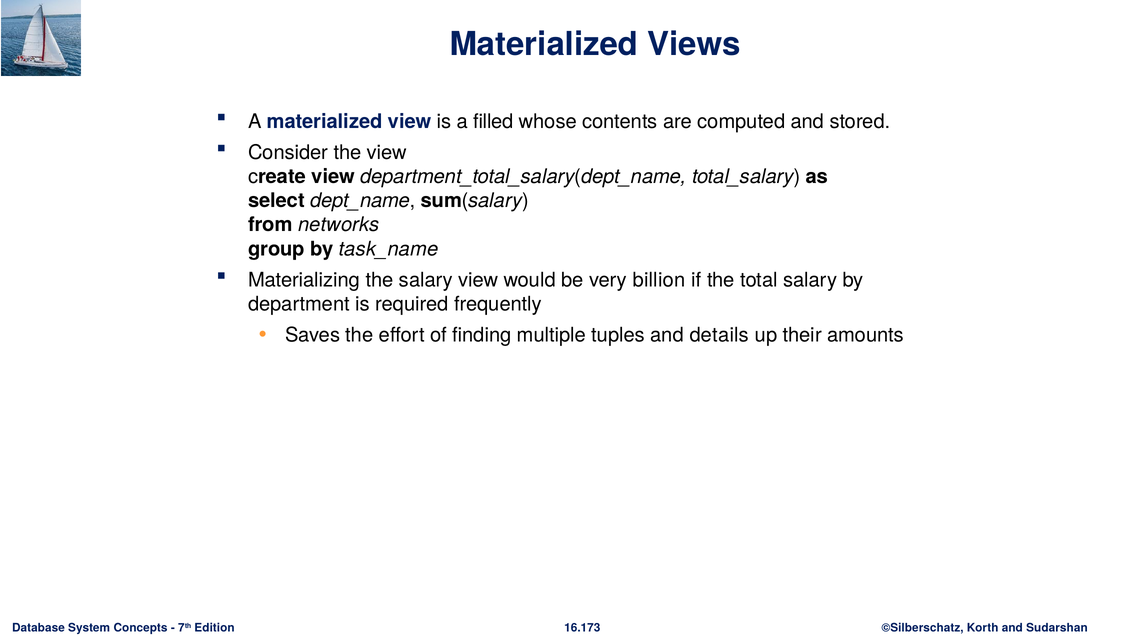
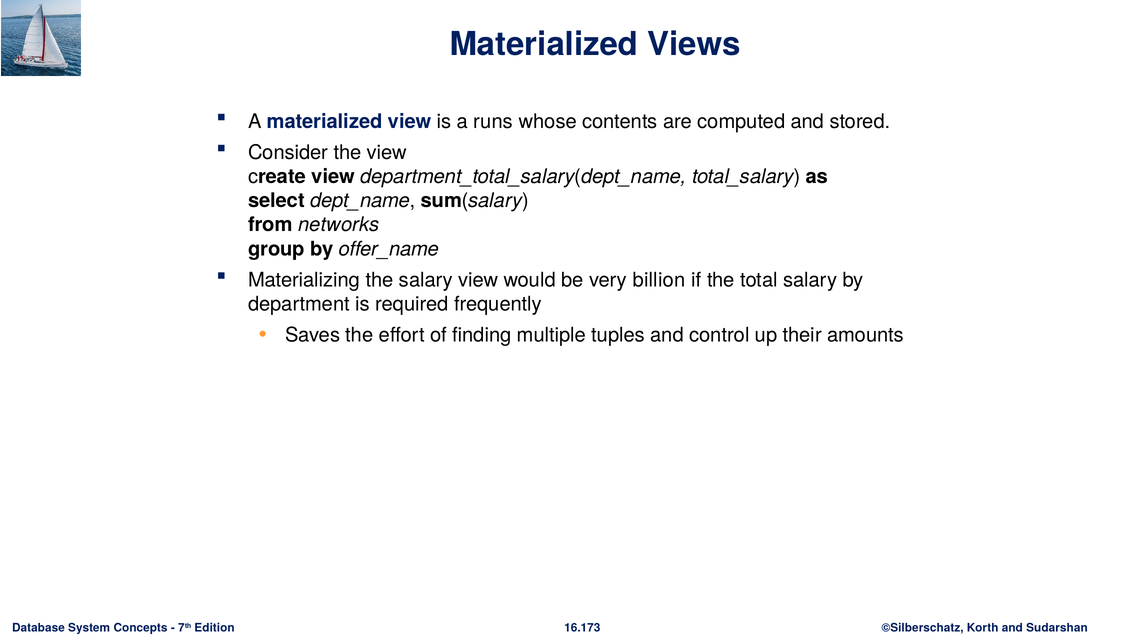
filled: filled -> runs (493, 121)
task_name: task_name -> offer_name (389, 249)
details: details -> control (719, 335)
